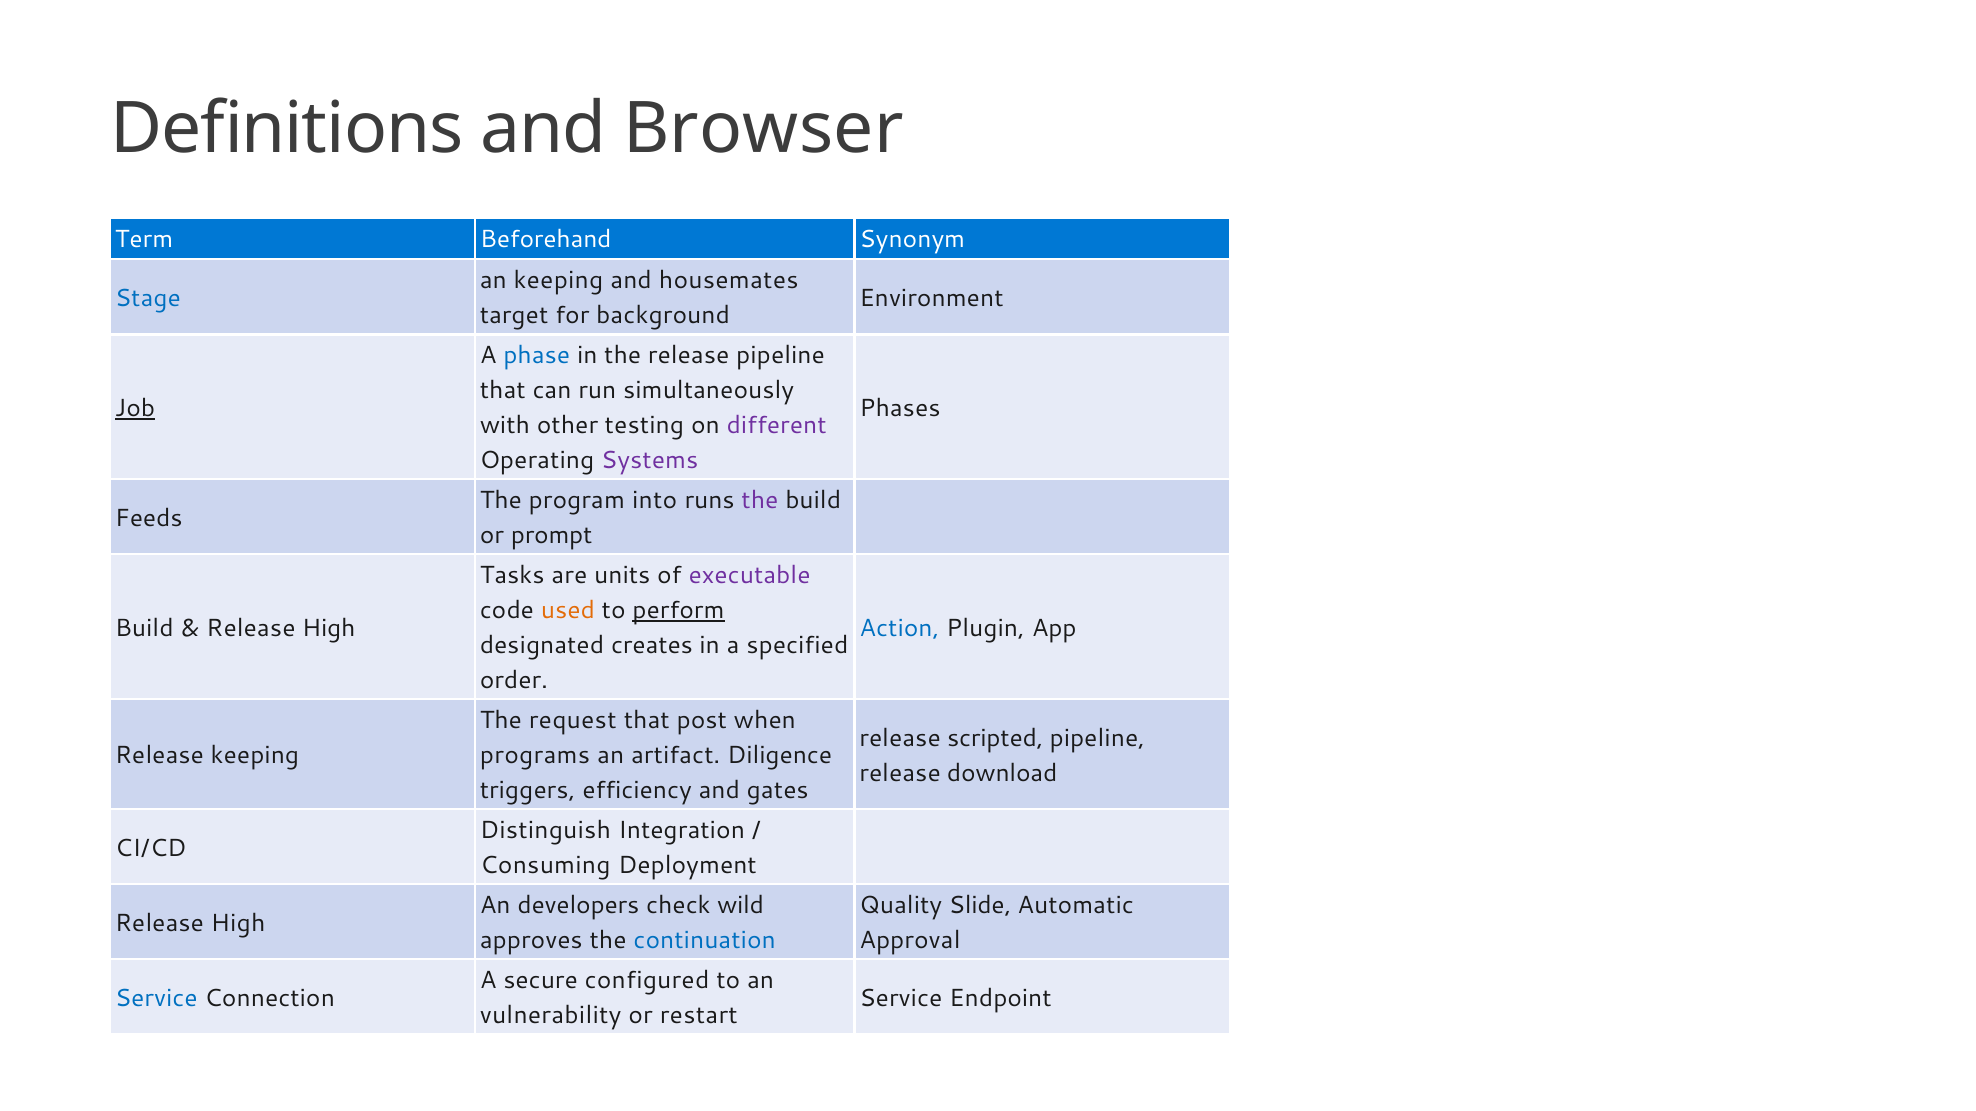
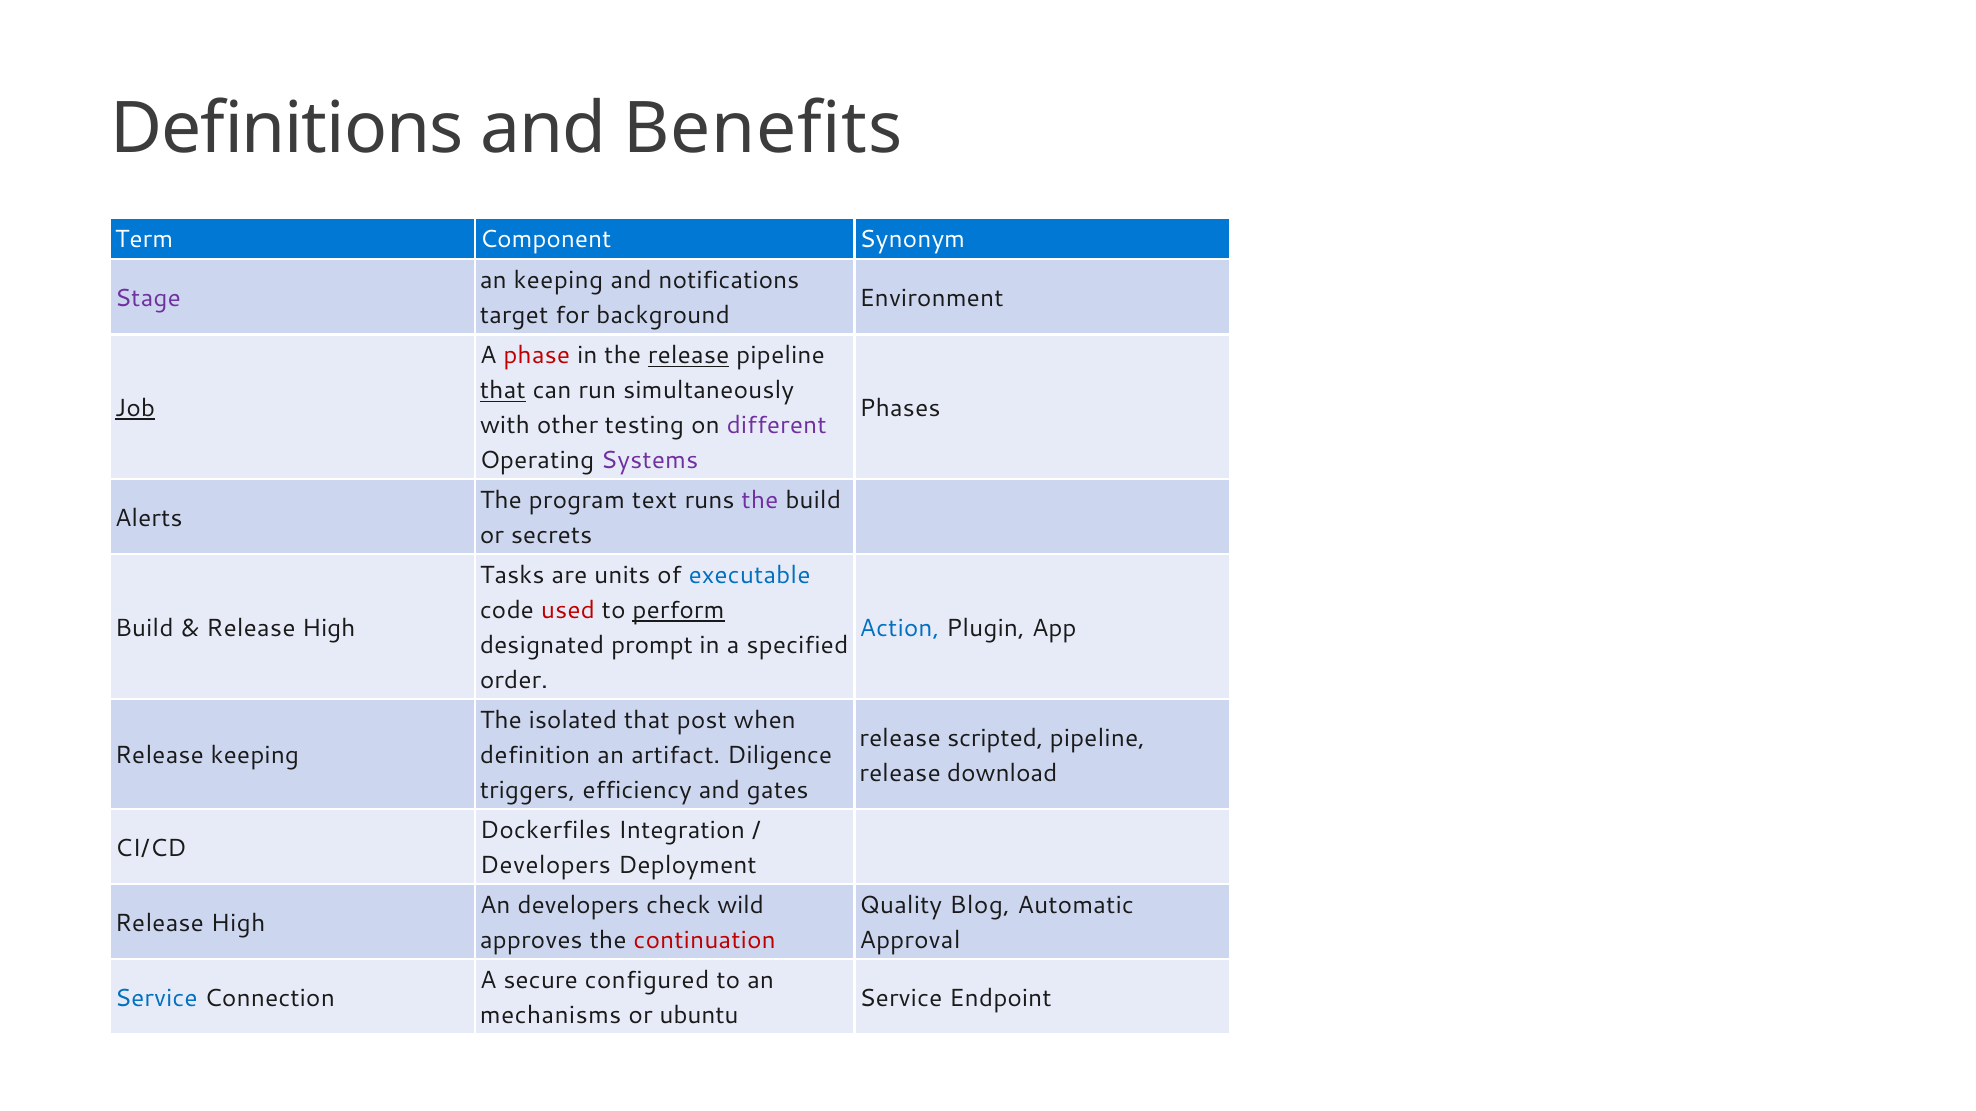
Browser: Browser -> Benefits (763, 129)
Beforehand: Beforehand -> Component (546, 240)
housemates: housemates -> notifications (729, 281)
Stage colour: blue -> purple (148, 298)
phase colour: blue -> red (537, 356)
release underline: none -> present (689, 356)
that underline: none -> present (503, 391)
into: into -> text (655, 501)
Feeds: Feeds -> Alerts (149, 518)
prompt: prompt -> secrets (552, 536)
executable colour: purple -> blue (750, 576)
used colour: orange -> red (568, 611)
creates: creates -> prompt (652, 646)
request: request -> isolated (573, 721)
programs: programs -> definition (535, 756)
Distinguish: Distinguish -> Dockerfiles (545, 831)
Consuming: Consuming -> Developers (545, 866)
Slide: Slide -> Blog (980, 906)
continuation colour: blue -> red (705, 941)
vulnerability: vulnerability -> mechanisms (551, 1016)
restart: restart -> ubuntu (699, 1016)
